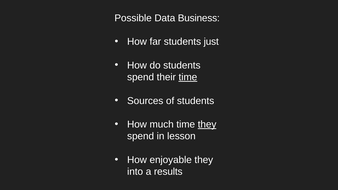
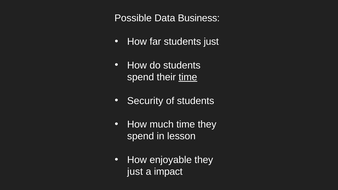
Sources: Sources -> Security (145, 101)
they underline: present -> none (207, 124)
into: into -> just (135, 172)
results: results -> impact (168, 172)
